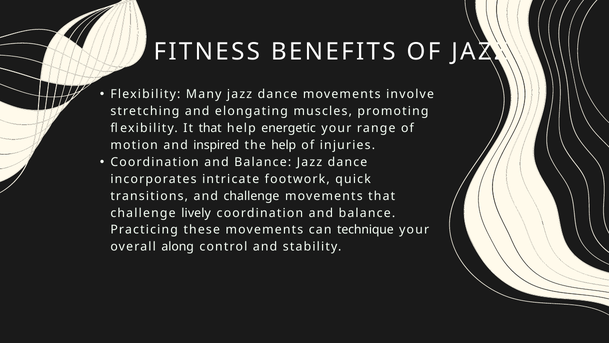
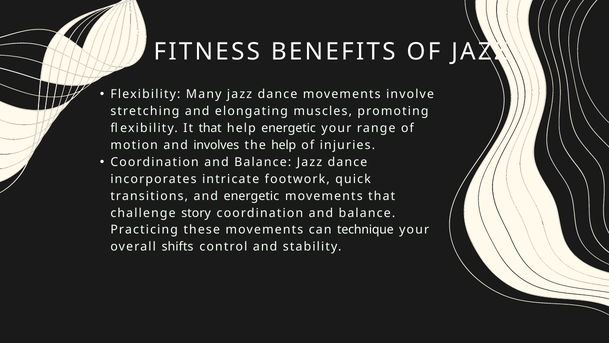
inspired: inspired -> involves (216, 145)
and challenge: challenge -> energetic (251, 196)
lively: lively -> story (196, 213)
along: along -> shifts (178, 247)
